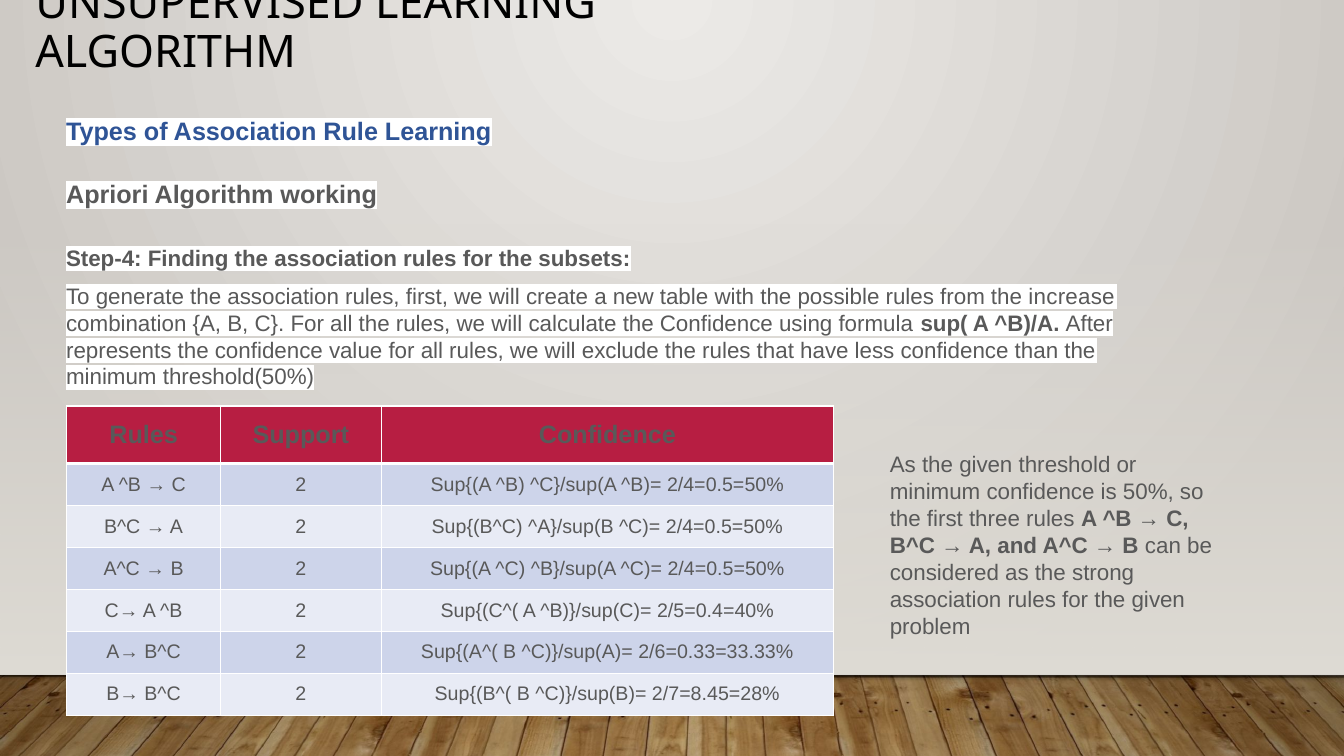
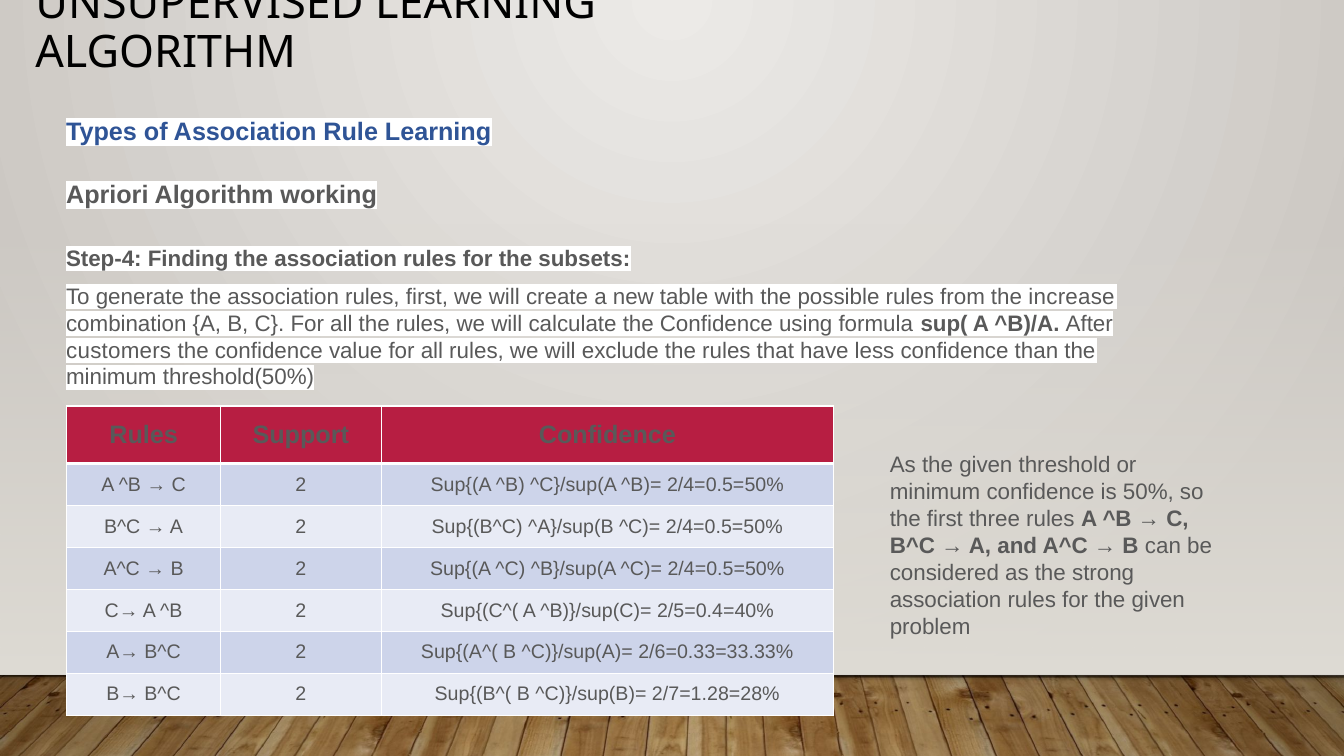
represents: represents -> customers (119, 351)
2/7=8.45=28%: 2/7=8.45=28% -> 2/7=1.28=28% (716, 694)
